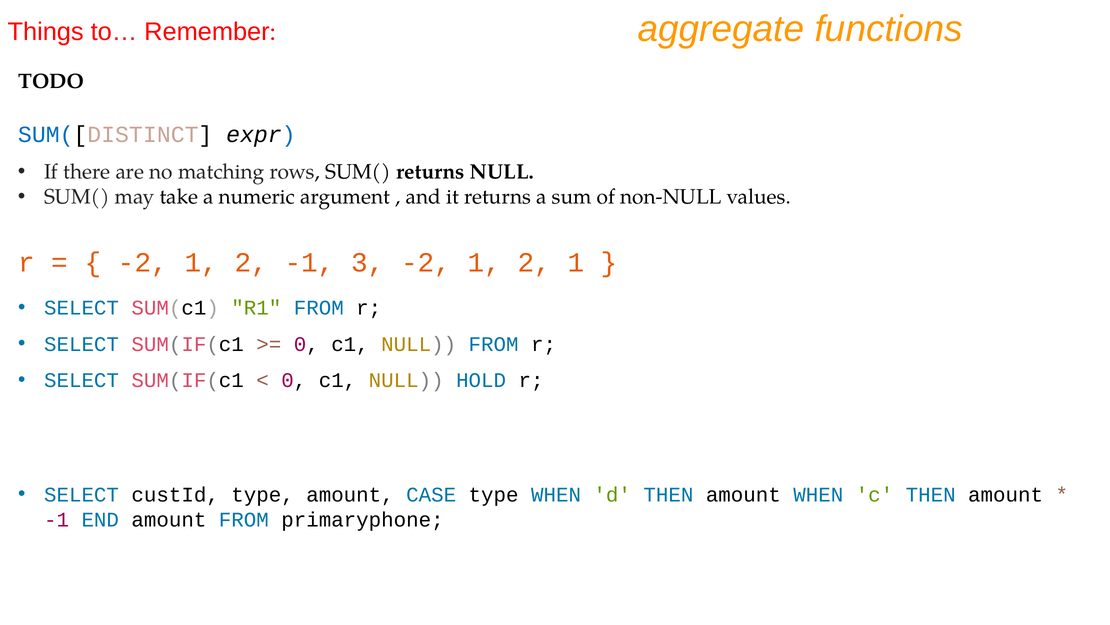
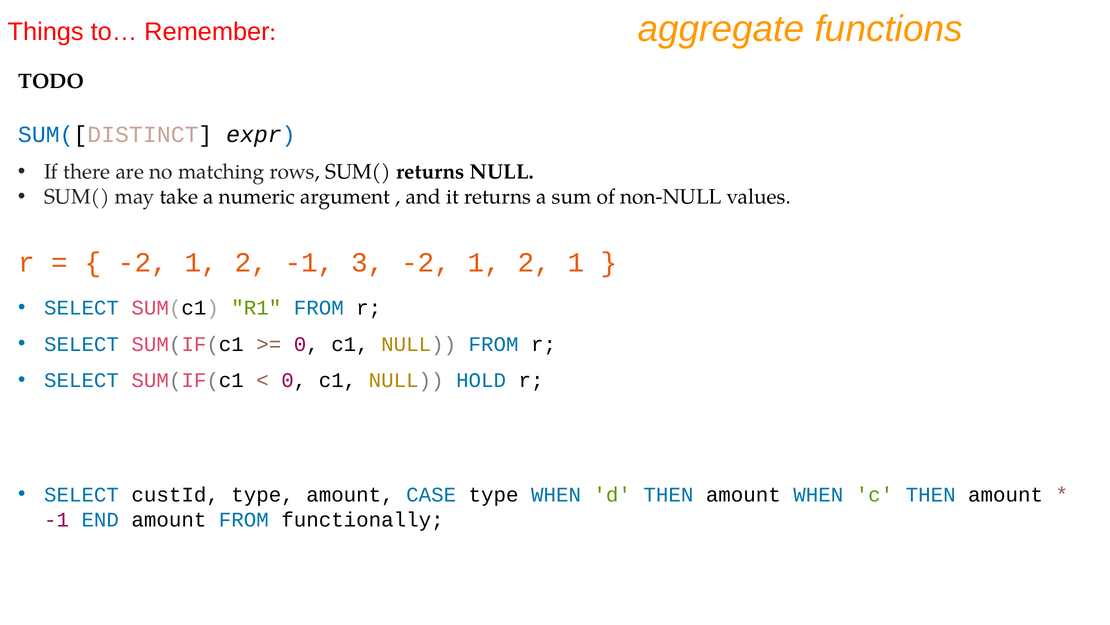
primaryphone: primaryphone -> functionally (362, 519)
